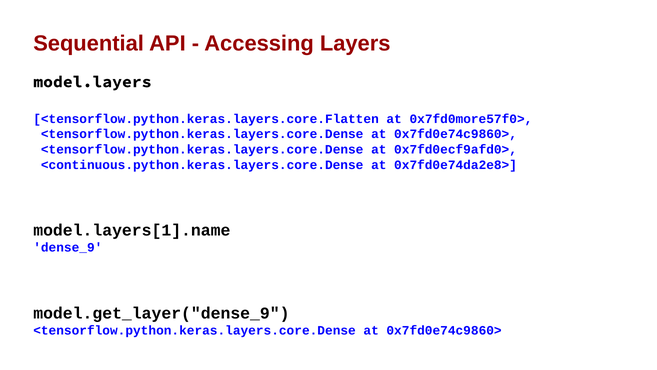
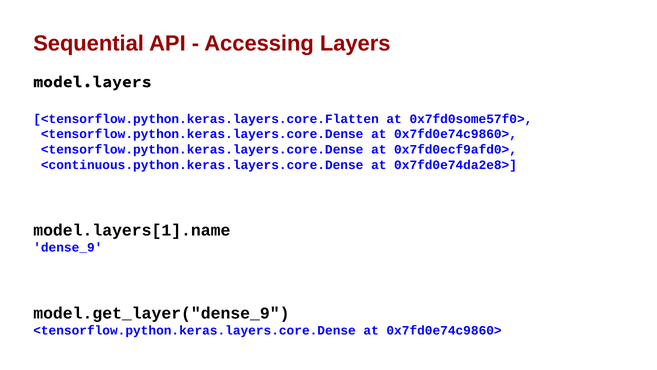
0x7fd0more57f0>: 0x7fd0more57f0> -> 0x7fd0some57f0> (471, 119)
